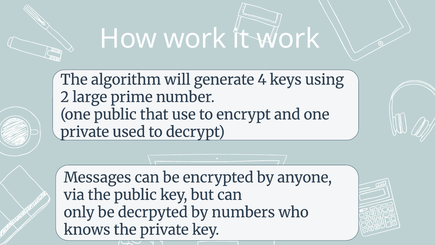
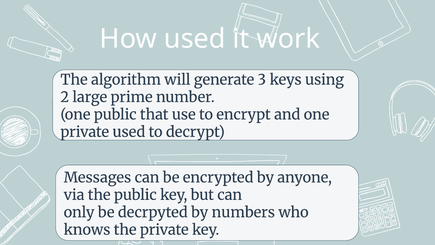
How work: work -> used (195, 39)
4: 4 -> 3 (262, 80)
